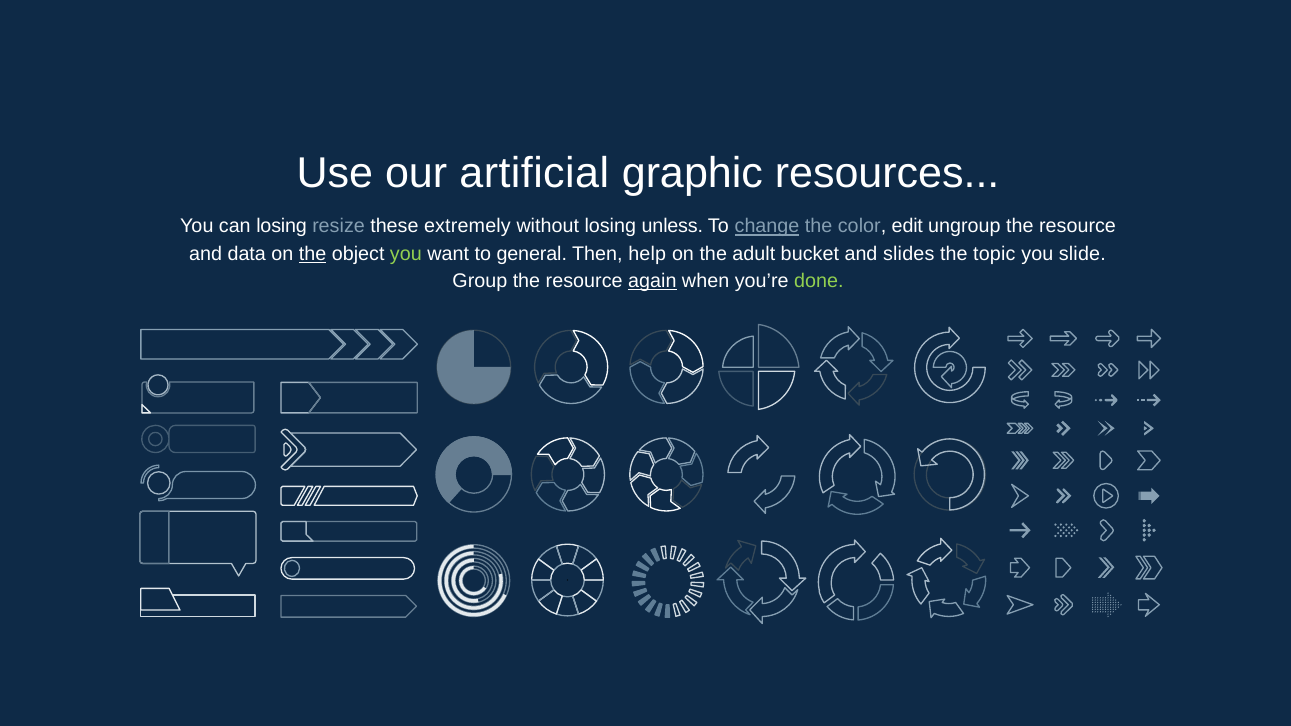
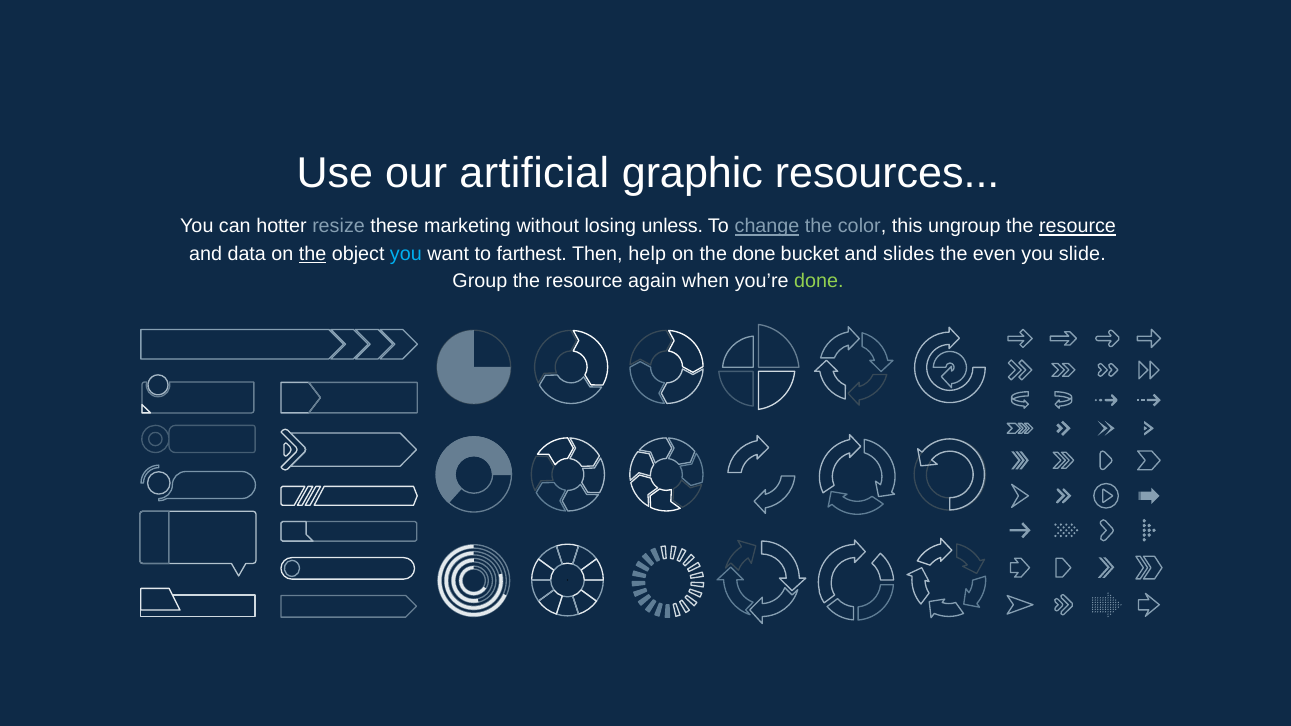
can losing: losing -> hotter (282, 227)
extremely: extremely -> marketing (468, 227)
edit: edit -> this (907, 227)
resource underline: none -> present (1078, 227)
you colour: light green -> light blue (406, 254)
general: general -> farthest (532, 254)
the adult: adult -> done (754, 254)
topic: topic -> even (994, 254)
again underline: present -> none (652, 281)
